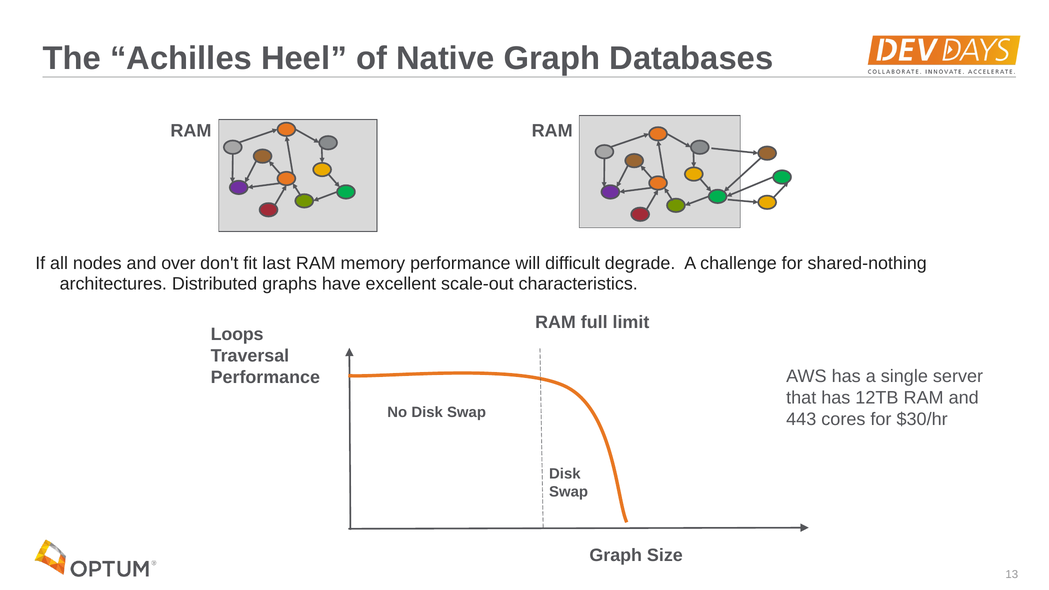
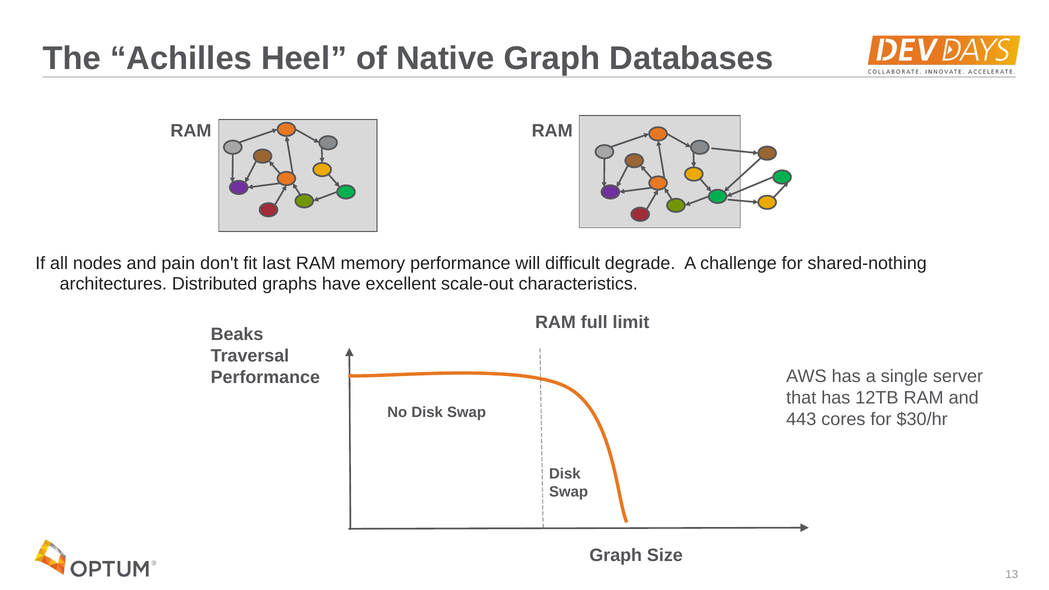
over: over -> pain (178, 264)
Loops: Loops -> Beaks (237, 334)
